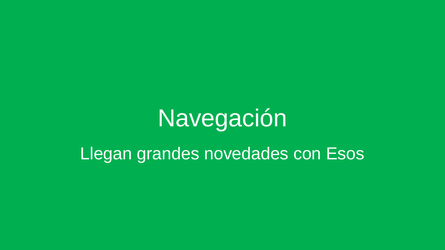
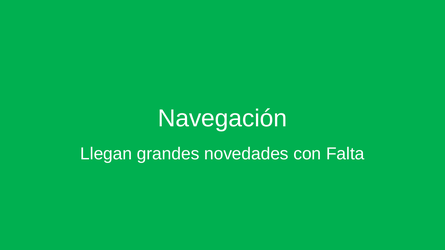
Esos: Esos -> Falta (345, 154)
